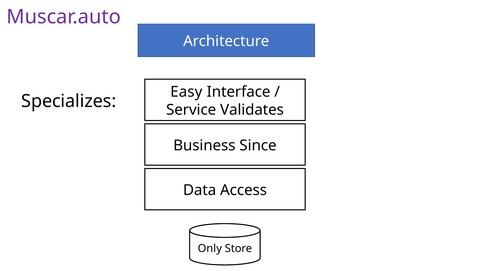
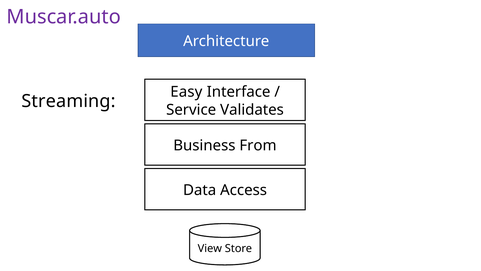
Specializes: Specializes -> Streaming (69, 101)
Since: Since -> From (258, 145)
Only: Only -> View (210, 248)
